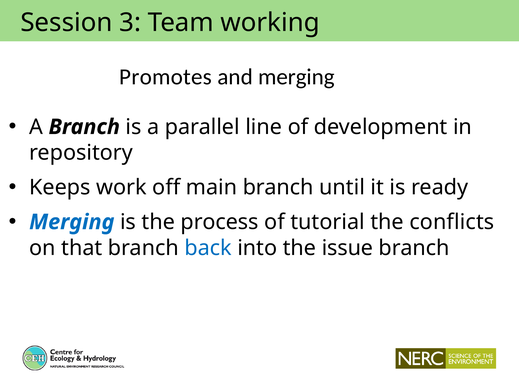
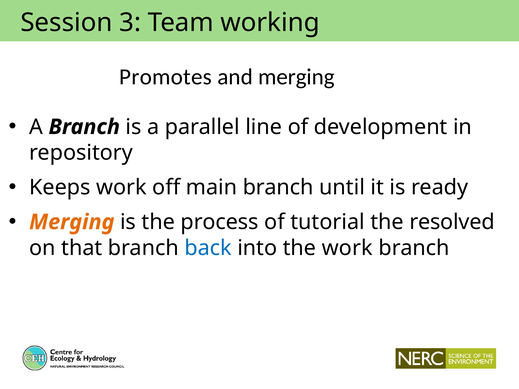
Merging colour: blue -> orange (72, 222)
conflicts: conflicts -> resolved (452, 222)
the issue: issue -> work (347, 248)
